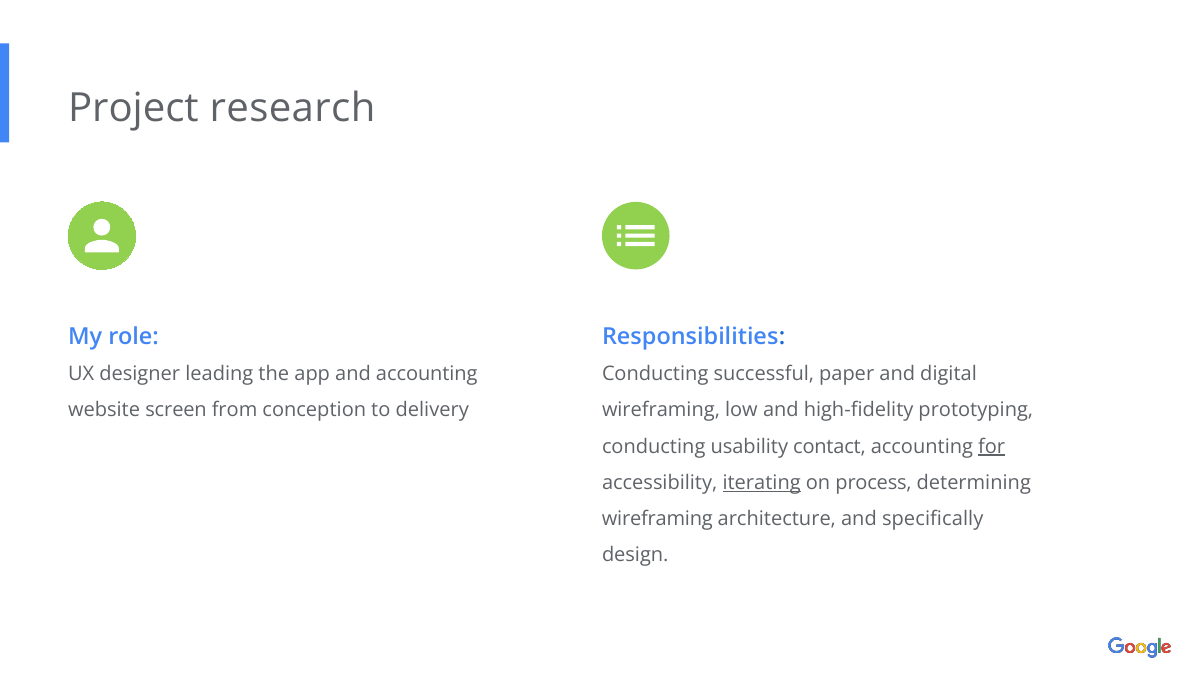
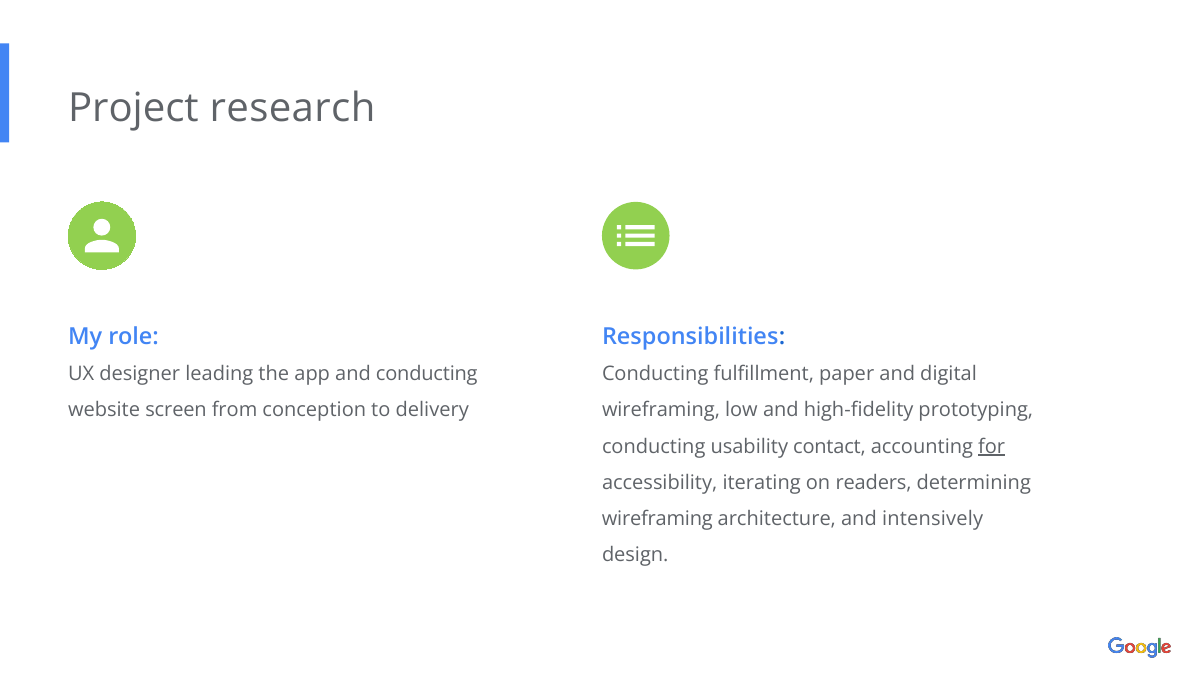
and accounting: accounting -> conducting (427, 374)
successful: successful -> fulfillment (764, 374)
iterating underline: present -> none (762, 483)
process: process -> readers (874, 483)
specifically: specifically -> intensively (933, 519)
